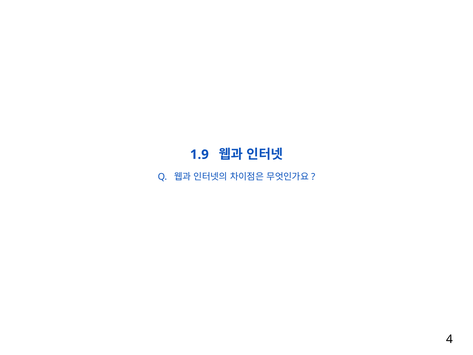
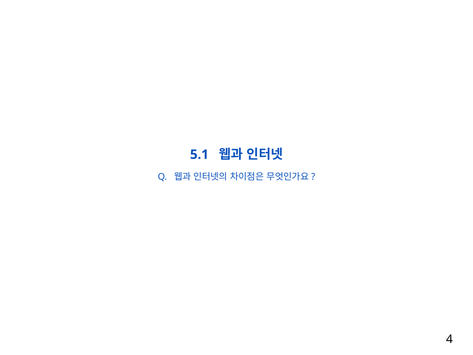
1.9: 1.9 -> 5.1 (199, 154)
